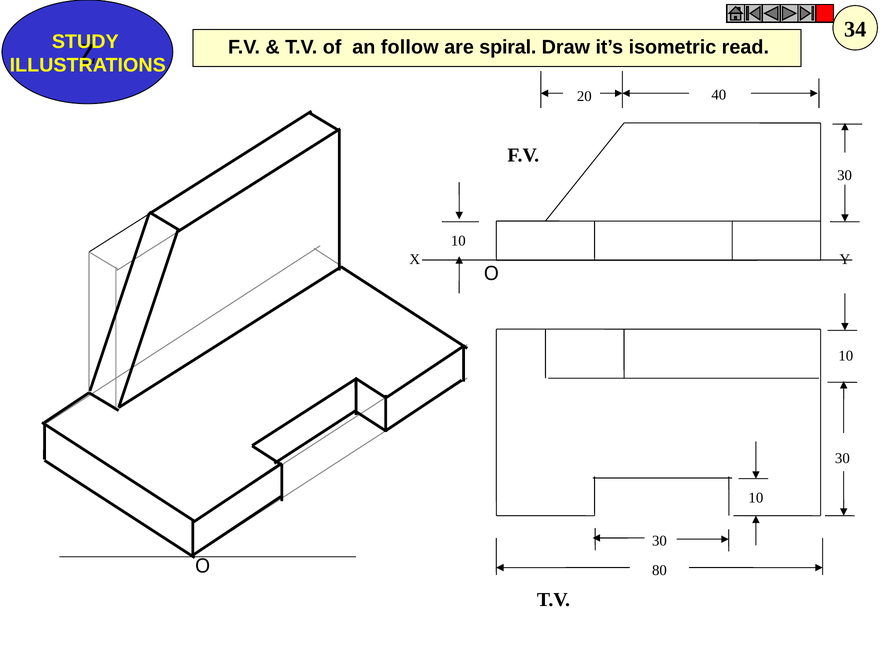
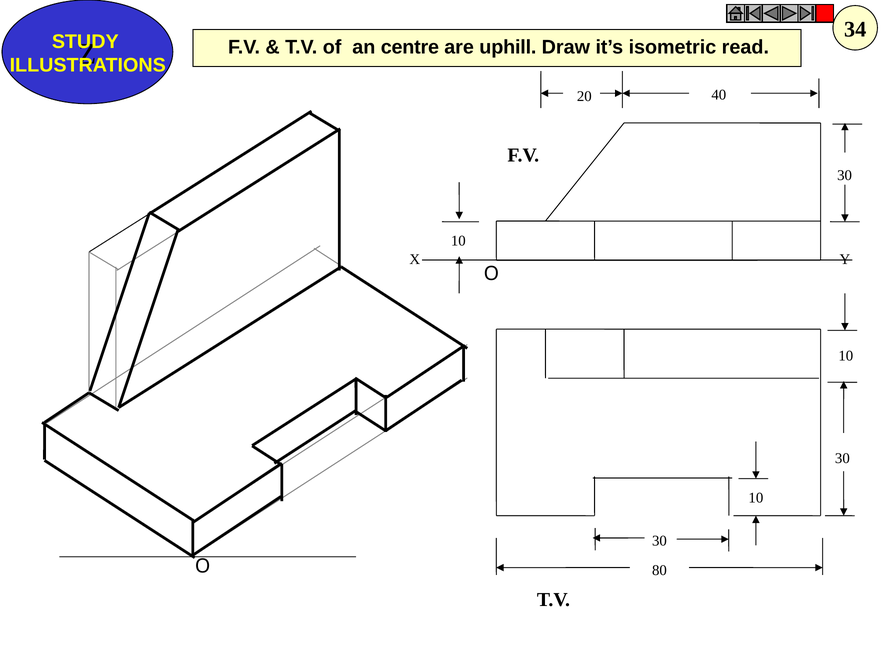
follow: follow -> centre (410, 47)
spiral: spiral -> uphill (508, 47)
